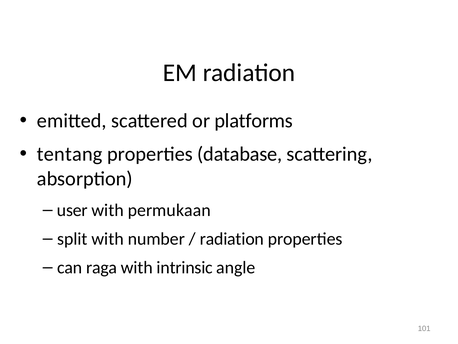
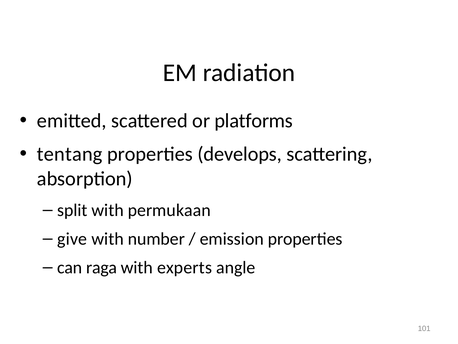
database: database -> develops (240, 154)
user: user -> split (72, 210)
split: split -> give (72, 239)
radiation: radiation -> emission (232, 239)
intrinsic: intrinsic -> experts (185, 267)
